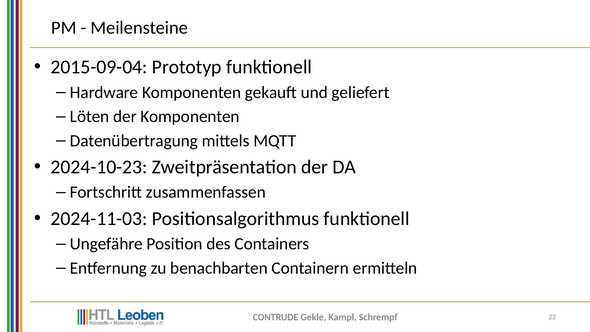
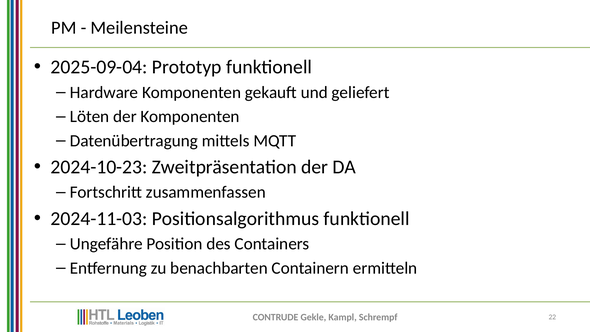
2015-09-04: 2015-09-04 -> 2025-09-04 (99, 67)
